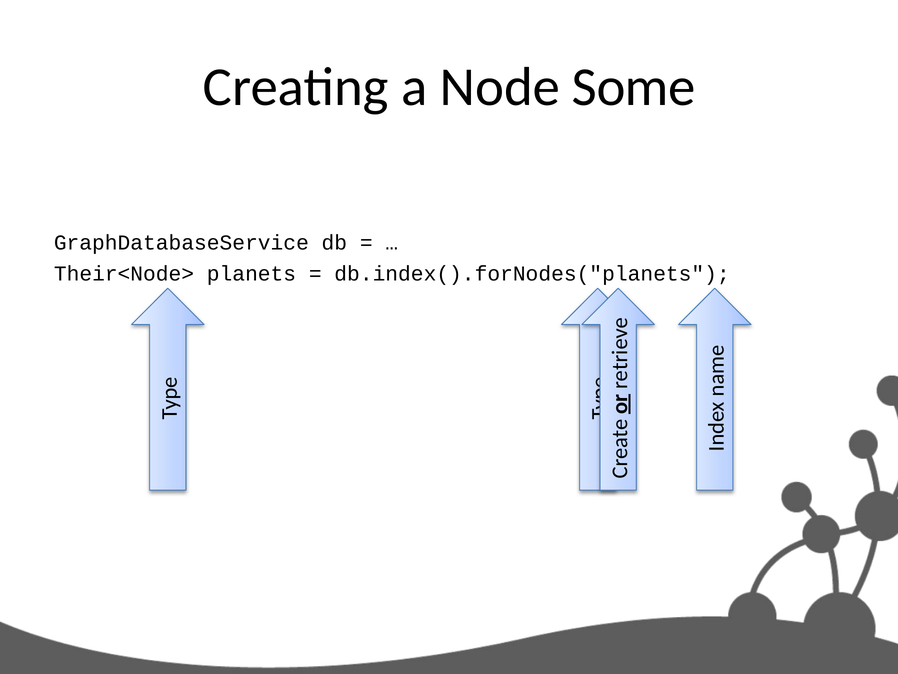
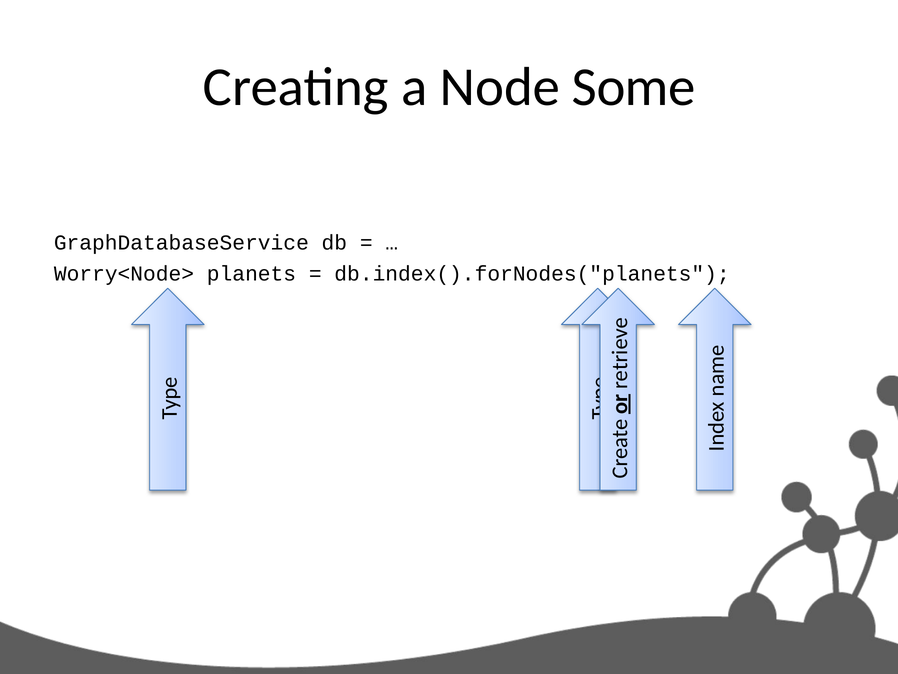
Their<Node>: Their<Node> -> Worry<Node> (124, 274)
